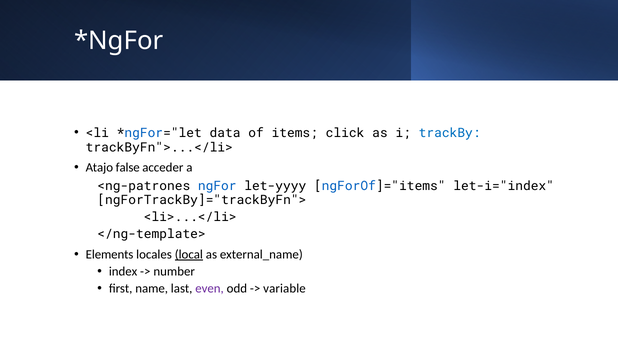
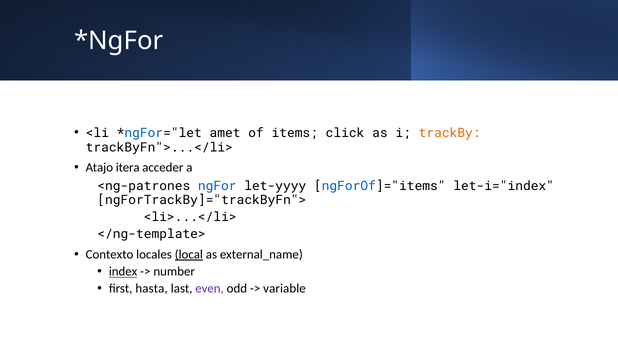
data: data -> amet (225, 133)
trackBy colour: blue -> orange (450, 133)
false: false -> itera (128, 168)
Elements: Elements -> Contexto (110, 255)
index underline: none -> present (123, 272)
name: name -> hasta (152, 289)
